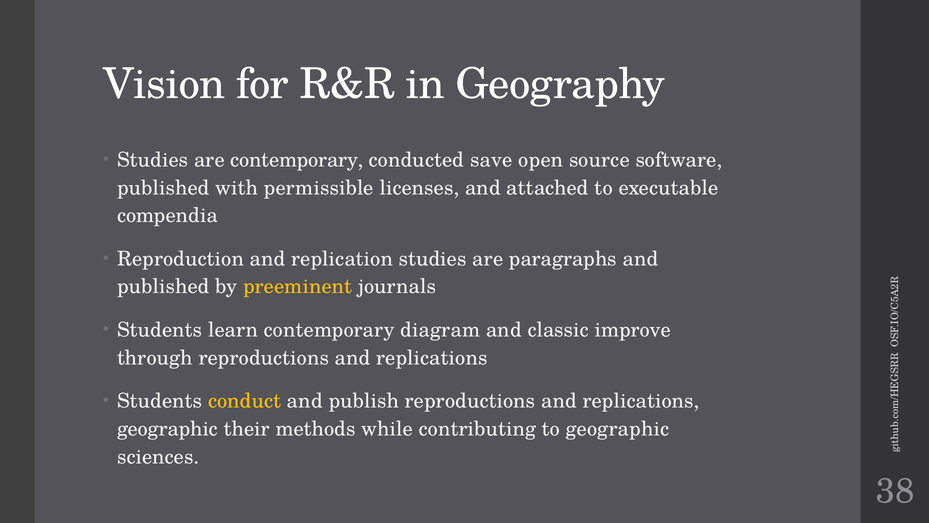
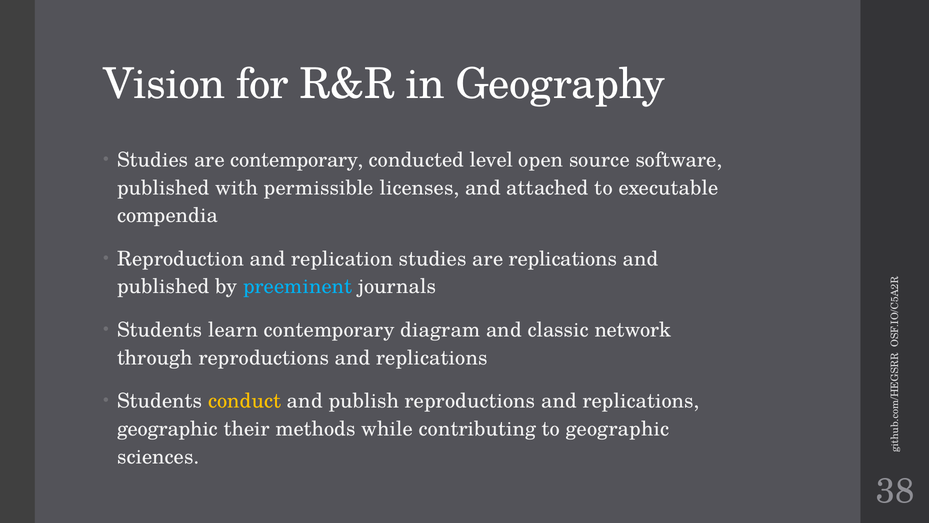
save: save -> level (491, 160)
are paragraphs: paragraphs -> replications (563, 259)
preeminent colour: yellow -> light blue (298, 287)
improve: improve -> network (633, 330)
